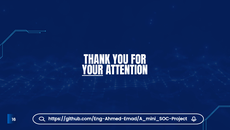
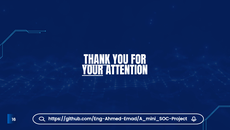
THANK underline: none -> present (97, 60)
